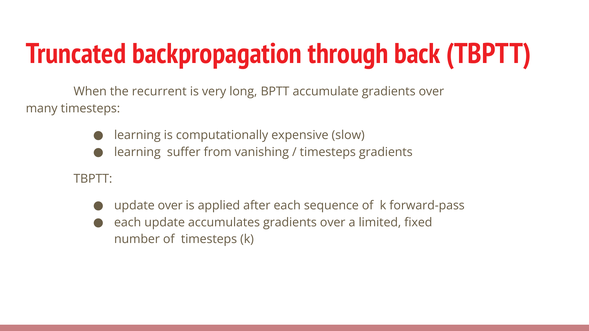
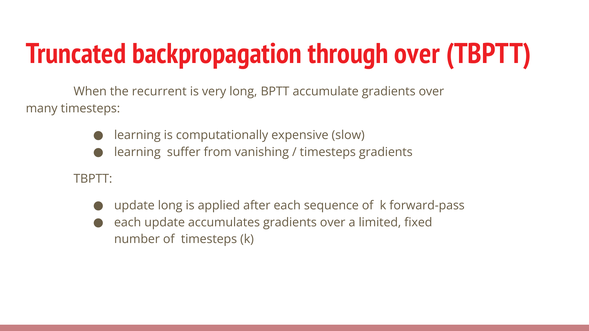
through back: back -> over (417, 54)
update over: over -> long (170, 206)
